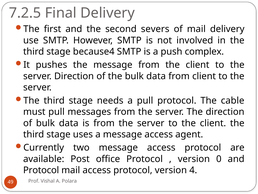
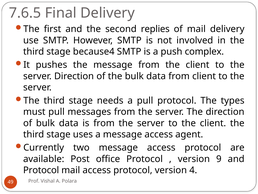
7.2.5: 7.2.5 -> 7.6.5 (25, 13)
severs: severs -> replies (155, 29)
cable: cable -> types (233, 100)
0: 0 -> 9 (219, 159)
